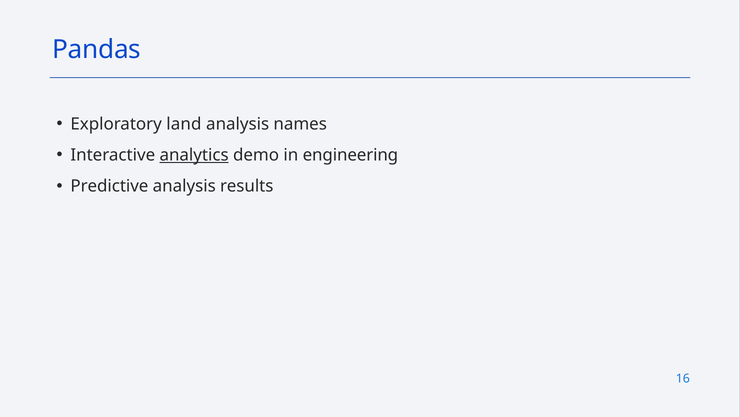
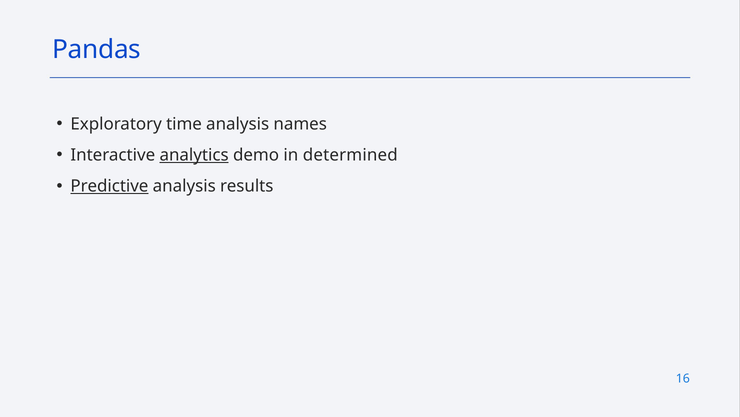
land: land -> time (184, 124)
engineering: engineering -> determined (350, 155)
Predictive underline: none -> present (109, 186)
